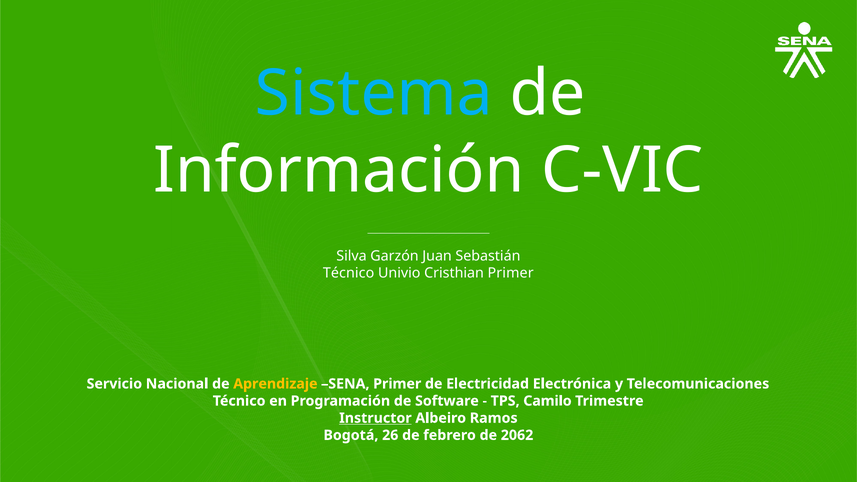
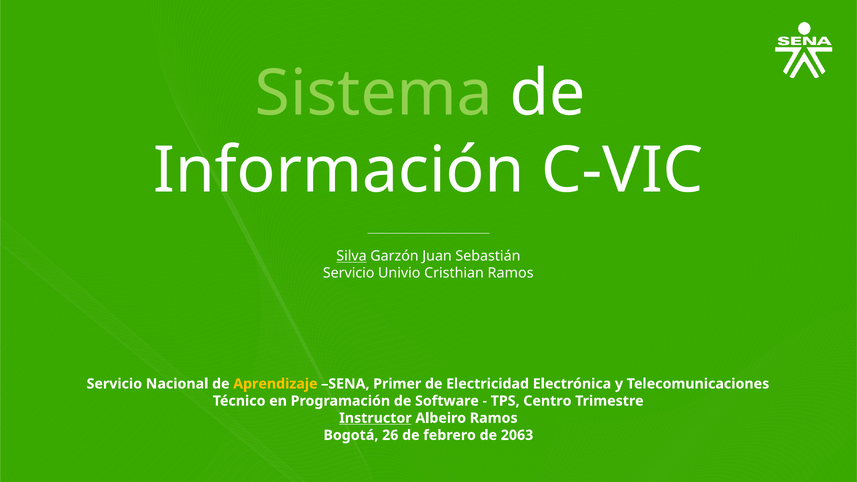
Sistema colour: light blue -> light green (374, 94)
Silva underline: none -> present (352, 256)
Técnico: Técnico -> Servicio (349, 273)
Cristhian Primer: Primer -> Ramos (511, 273)
Camilo: Camilo -> Centro (547, 401)
2062: 2062 -> 2063 (517, 435)
